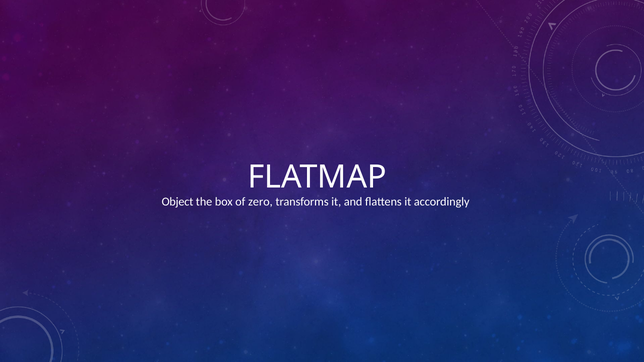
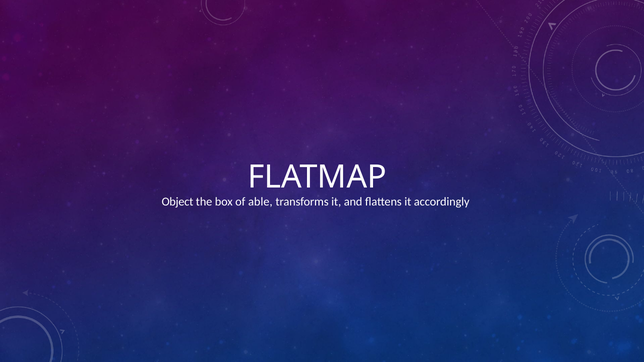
zero: zero -> able (260, 202)
